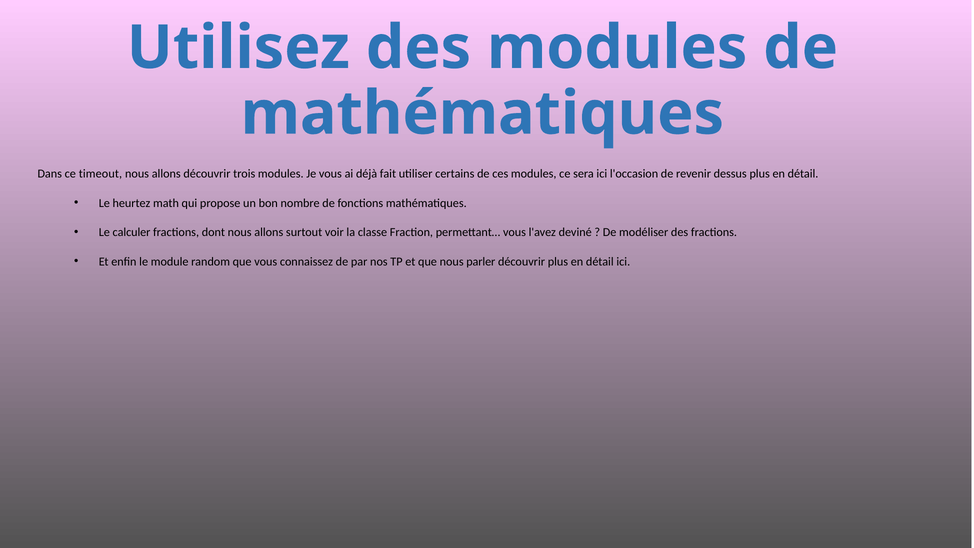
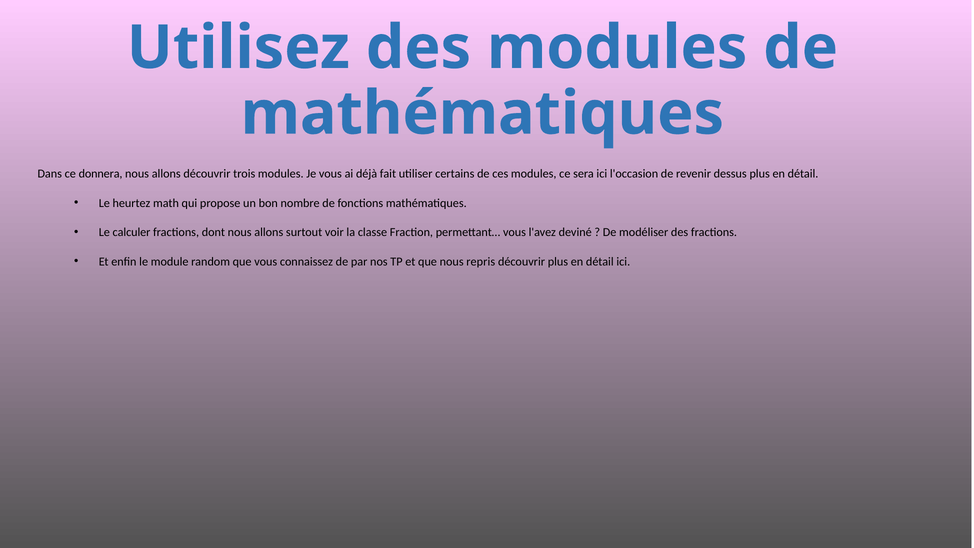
timeout: timeout -> donnera (101, 174)
parler: parler -> repris (481, 262)
